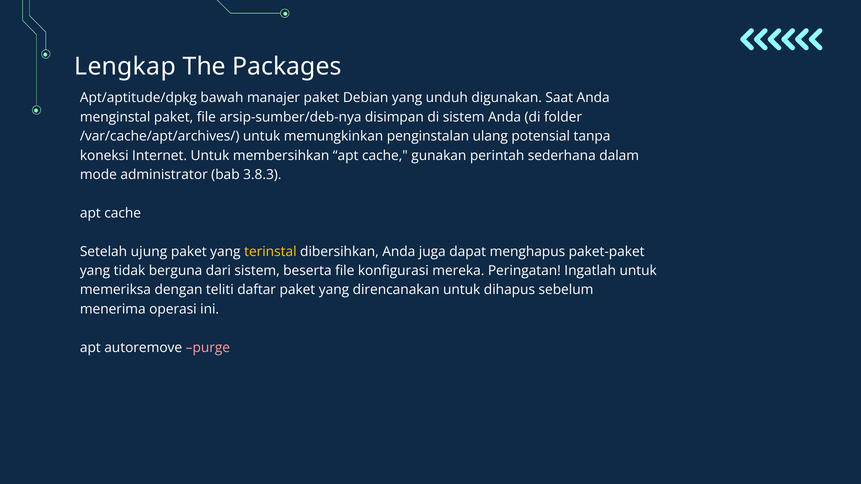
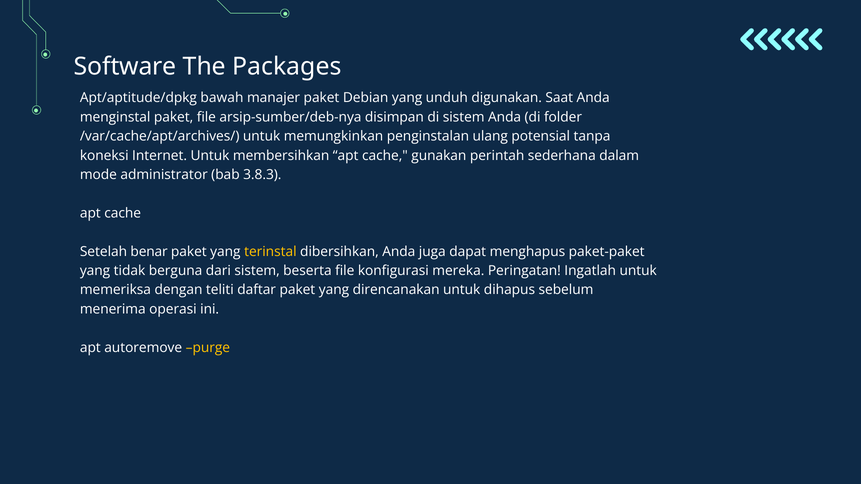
Lengkap: Lengkap -> Software (125, 67)
ujung: ujung -> benar (149, 252)
purge colour: pink -> yellow (208, 348)
